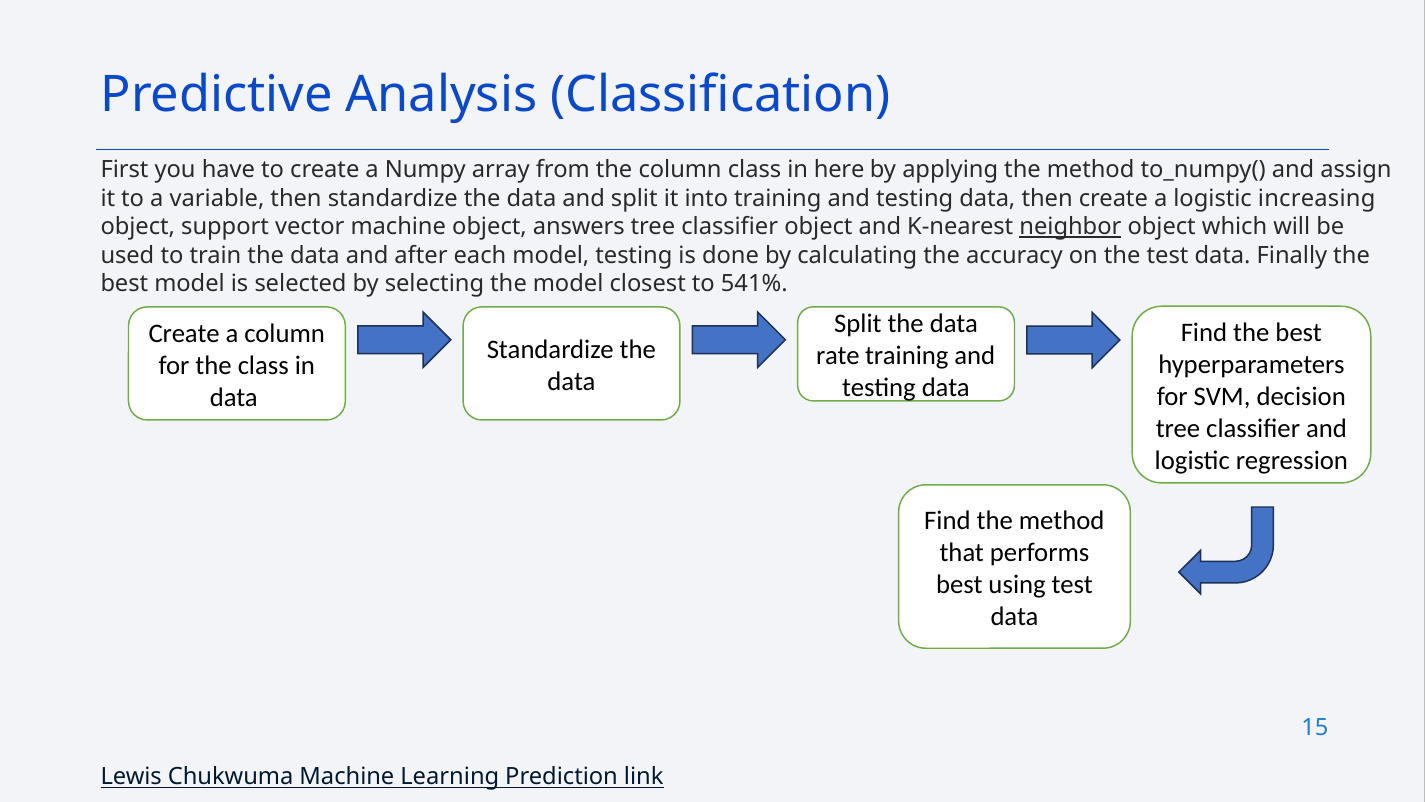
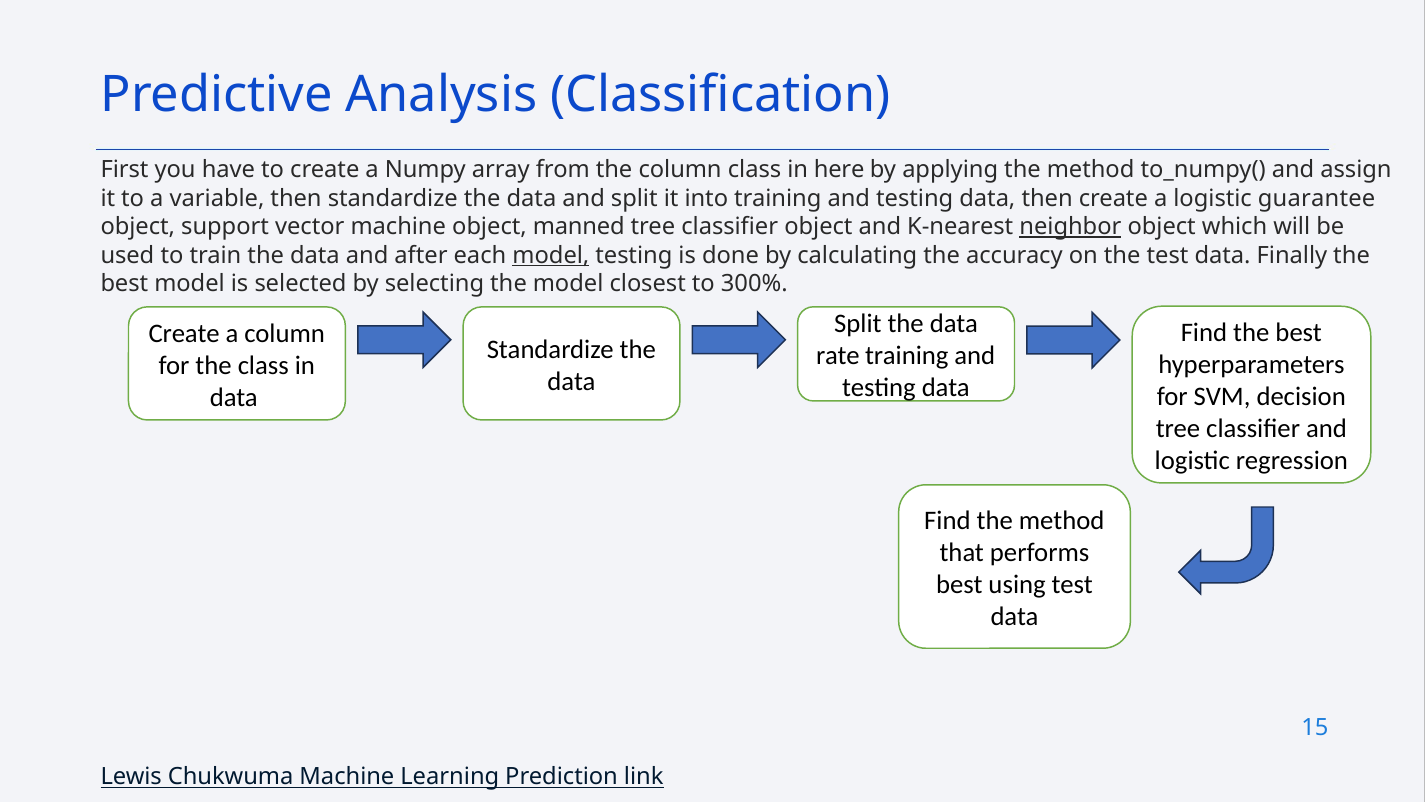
increasing: increasing -> guarantee (1317, 198)
answers: answers -> manned (579, 227)
model underline: none -> present (551, 255)
541%: 541% -> 300% (754, 284)
